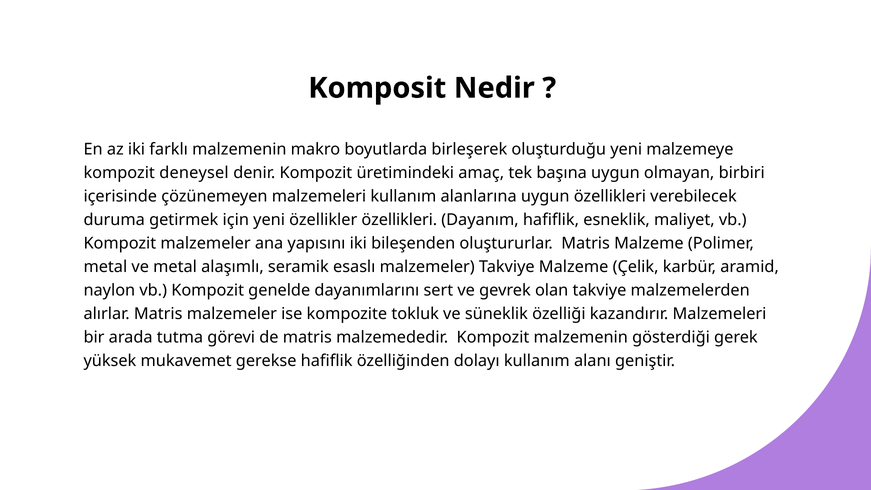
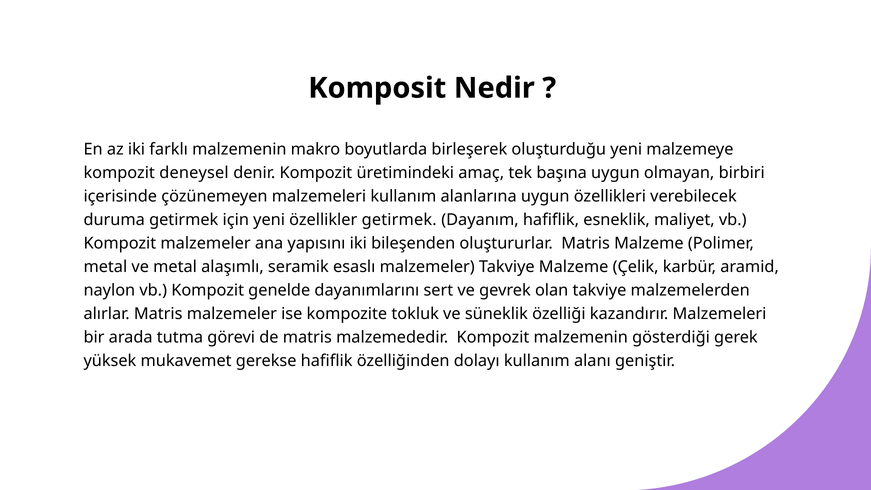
özellikler özellikleri: özellikleri -> getirmek (399, 220)
